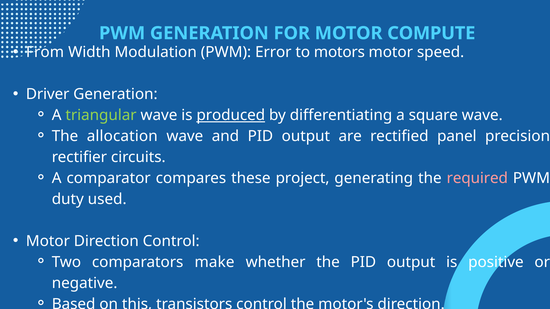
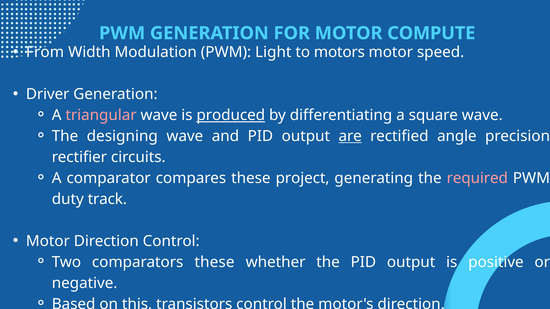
Error: Error -> Light (273, 52)
triangular colour: light green -> pink (101, 115)
allocation: allocation -> designing (122, 136)
are underline: none -> present (350, 136)
panel: panel -> angle (457, 136)
used: used -> track (107, 199)
comparators make: make -> these (215, 262)
